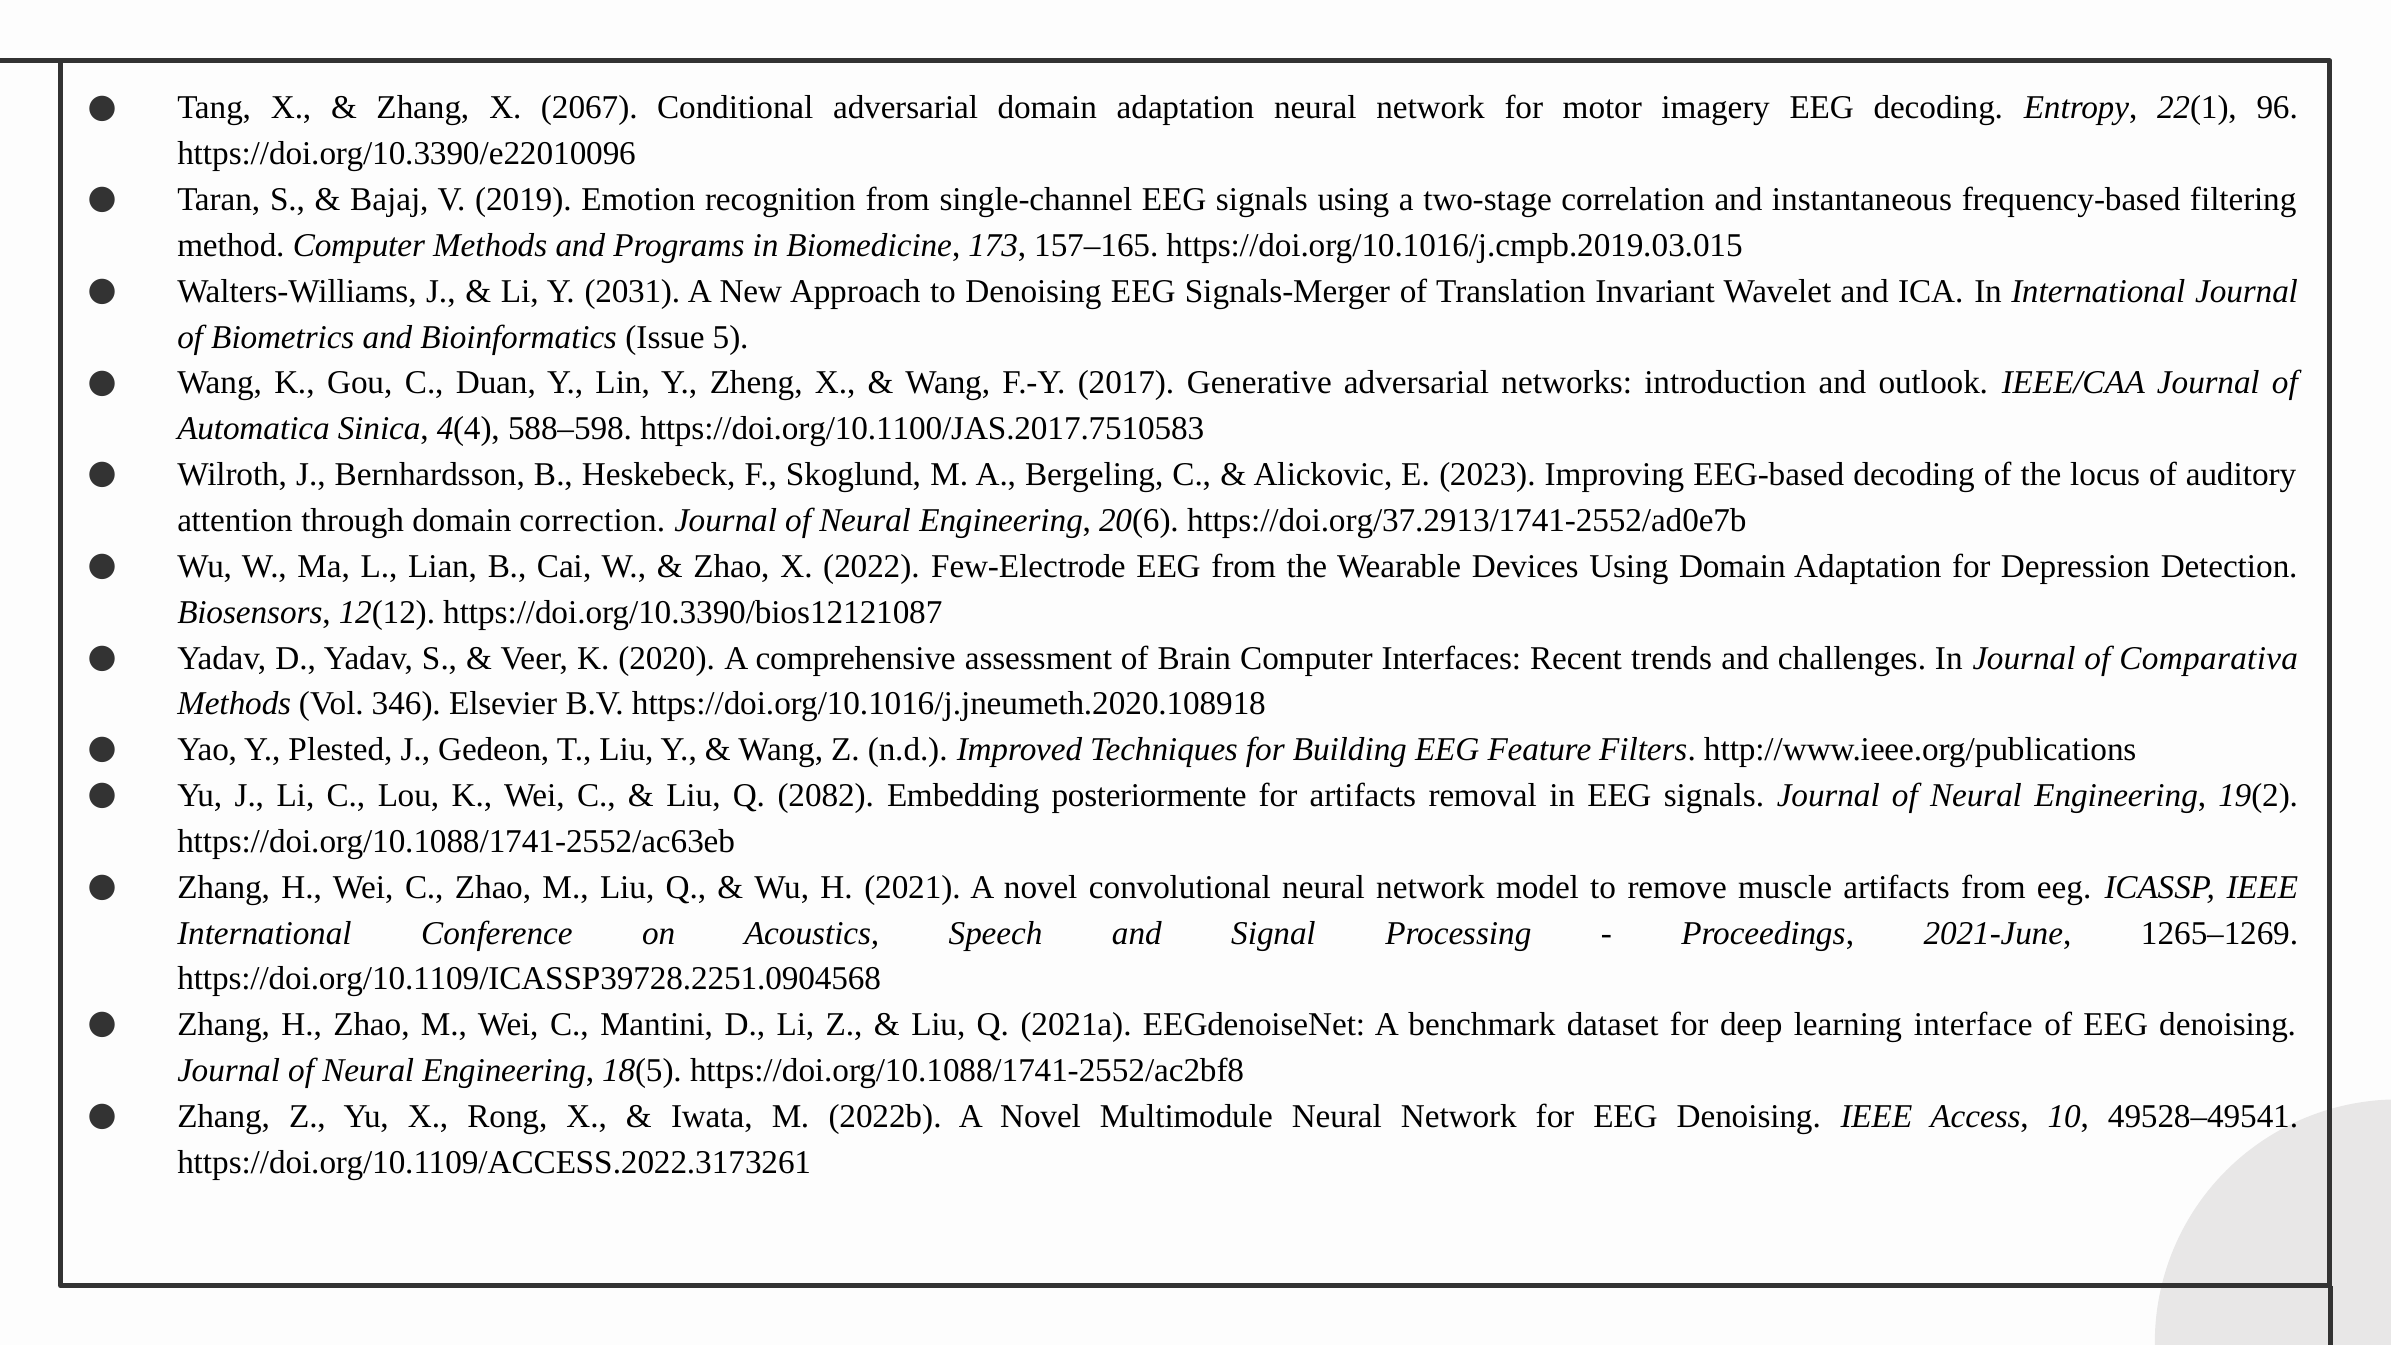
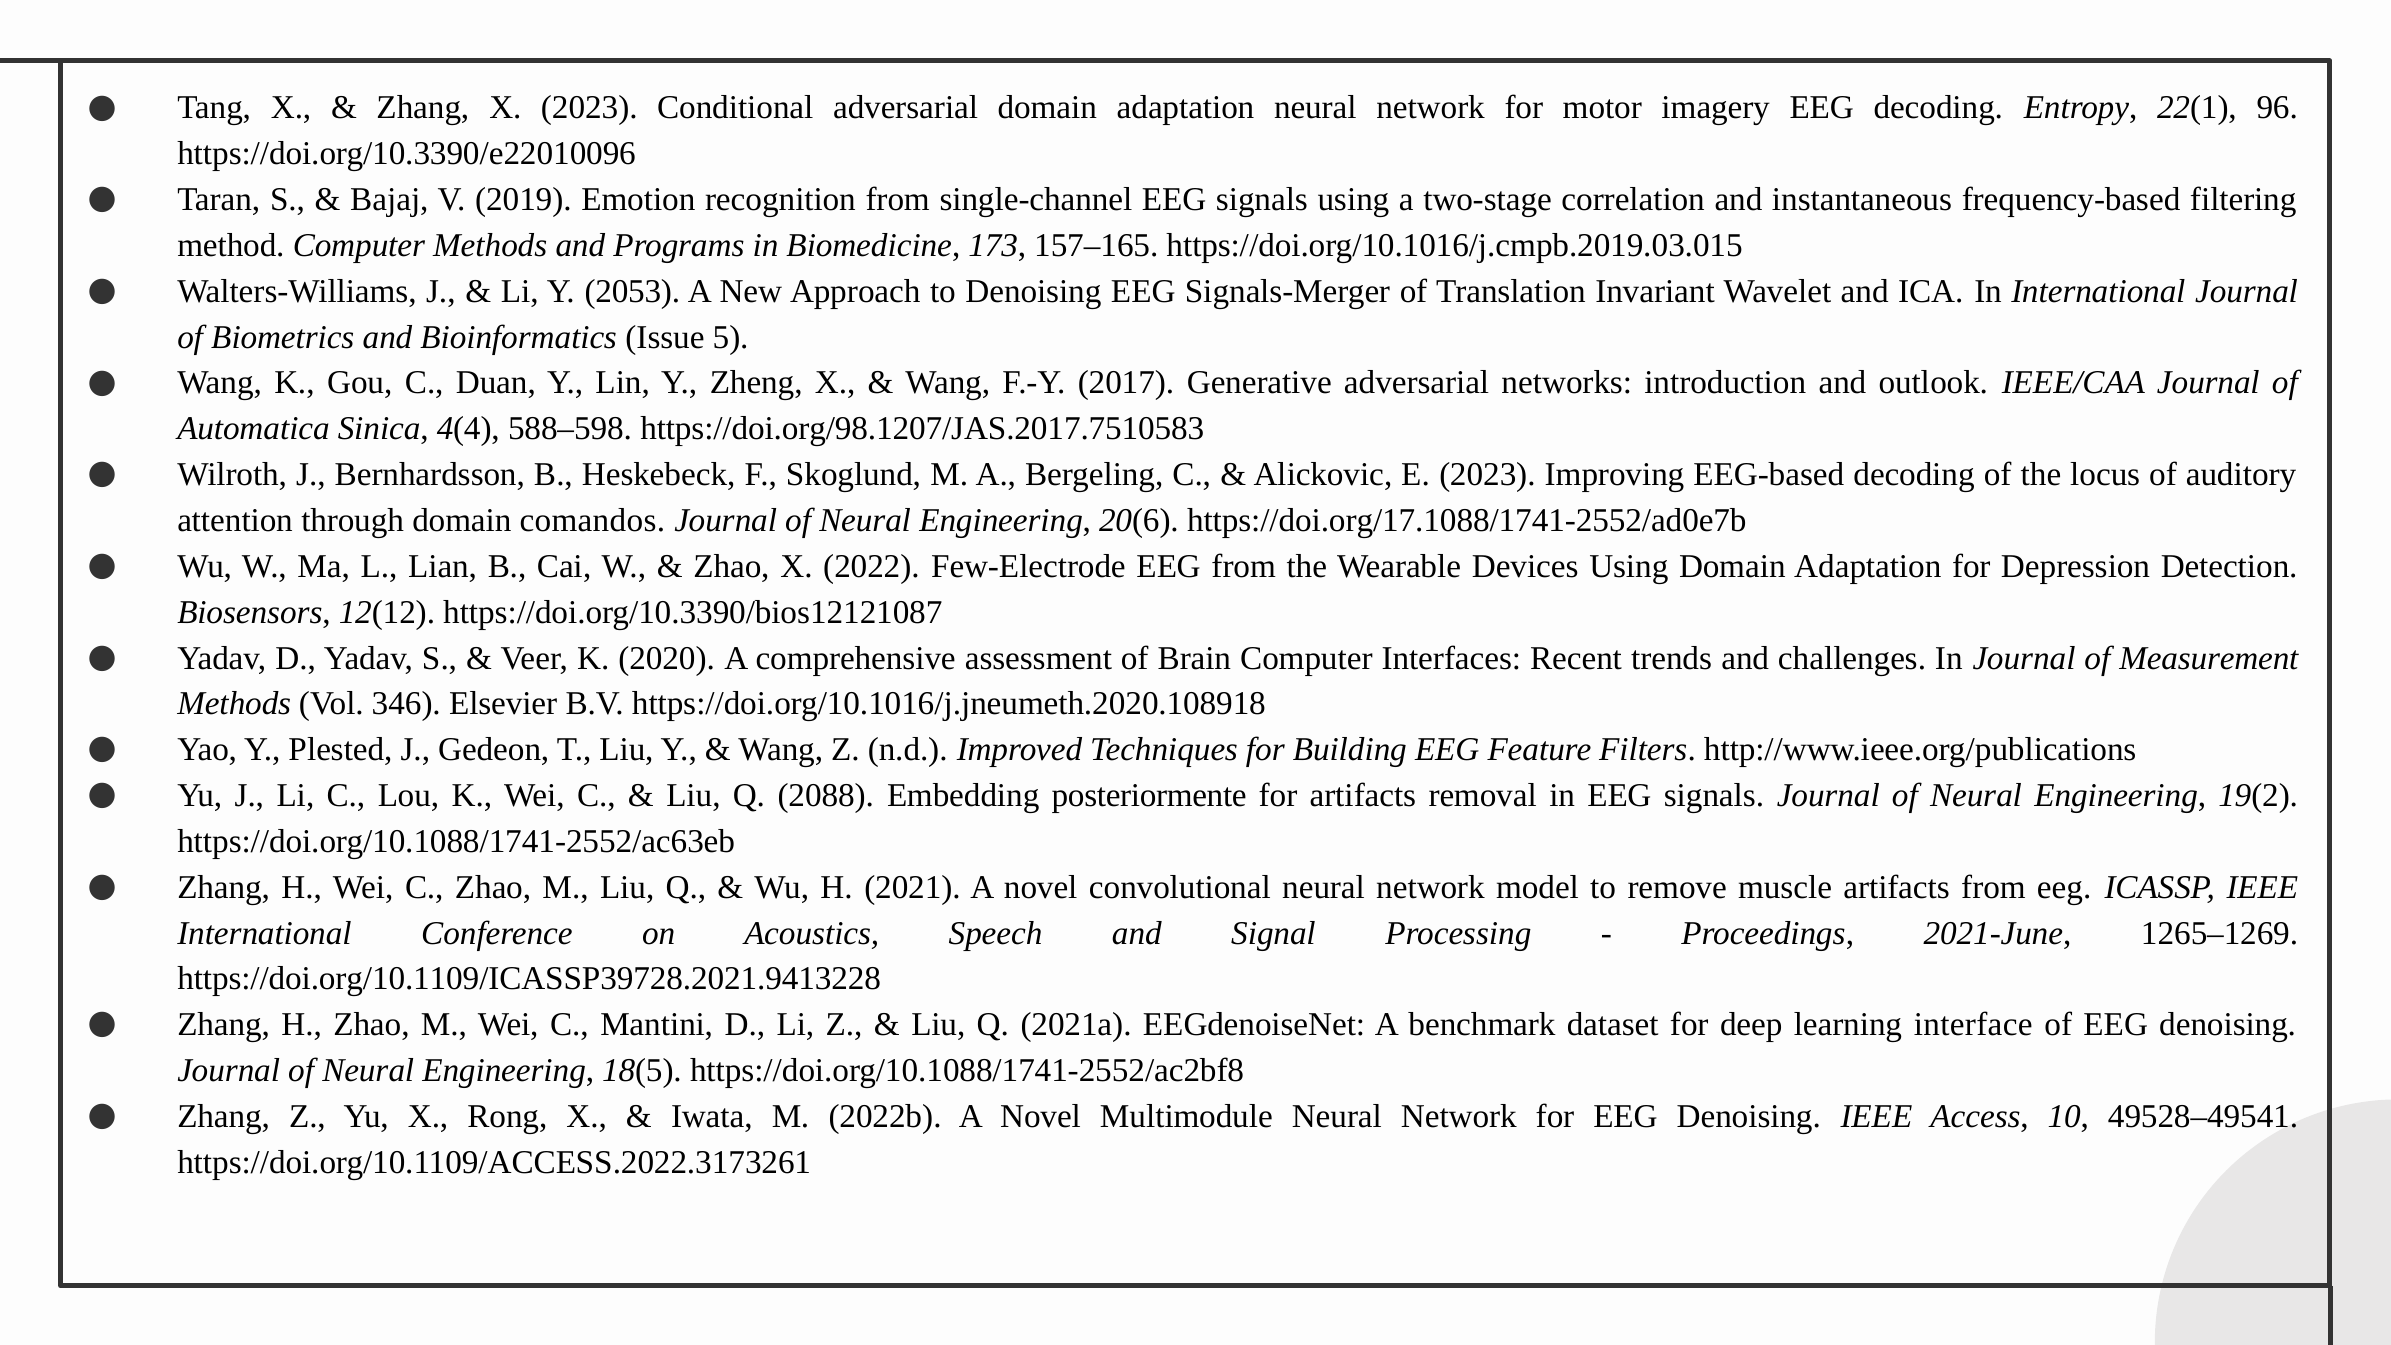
X 2067: 2067 -> 2023 (589, 108)
2031: 2031 -> 2053 (632, 291)
https://doi.org/10.1100/JAS.2017.7510583: https://doi.org/10.1100/JAS.2017.7510583 -> https://doi.org/98.1207/JAS.2017.7510583 (922, 429)
correction: correction -> comandos (592, 521)
https://doi.org/37.2913/1741-2552/ad0e7b: https://doi.org/37.2913/1741-2552/ad0e7b -> https://doi.org/17.1088/1741-2552/ad0e7b (1467, 521)
Comparativa: Comparativa -> Measurement (2209, 658)
2082: 2082 -> 2088 (826, 796)
https://doi.org/10.1109/ICASSP39728.2251.0904568: https://doi.org/10.1109/ICASSP39728.2251.0904568 -> https://doi.org/10.1109/ICASSP39728.2021.9413228 (529, 979)
